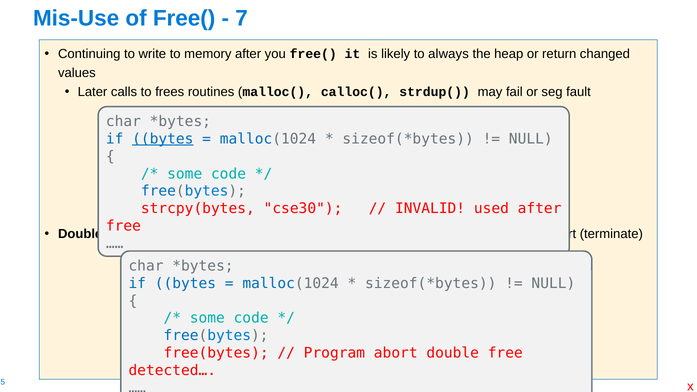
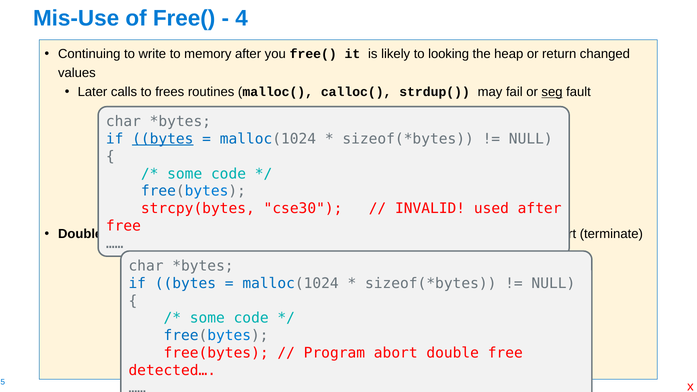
7: 7 -> 4 (242, 18)
always: always -> looking (449, 54)
seg underline: none -> present (552, 92)
